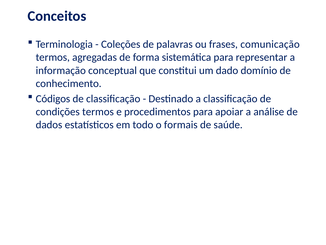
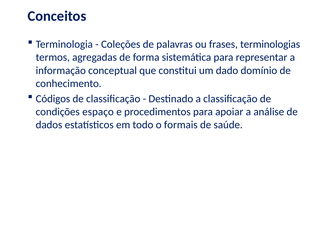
comunicação: comunicação -> terminologias (270, 44)
condições termos: termos -> espaço (98, 112)
